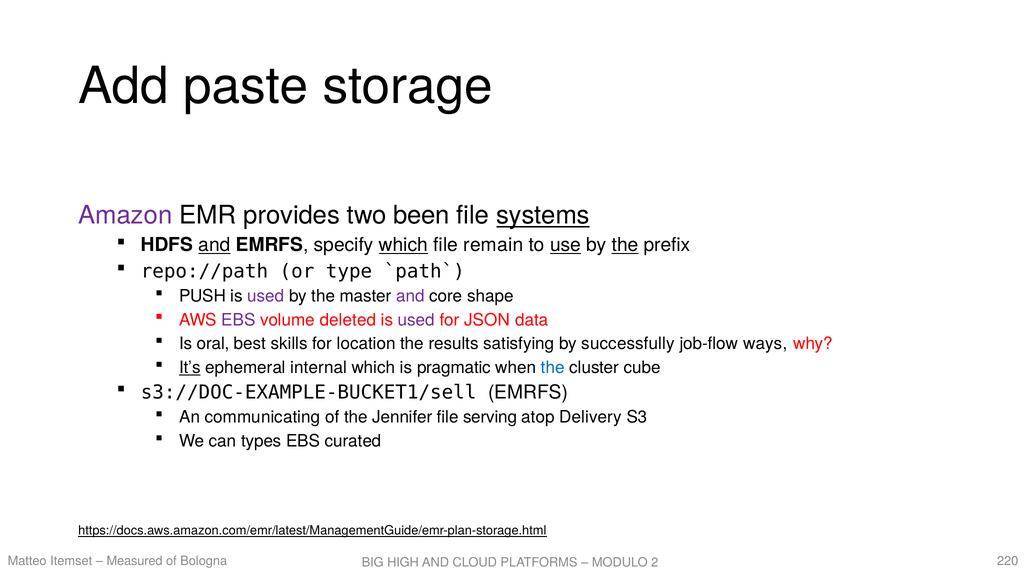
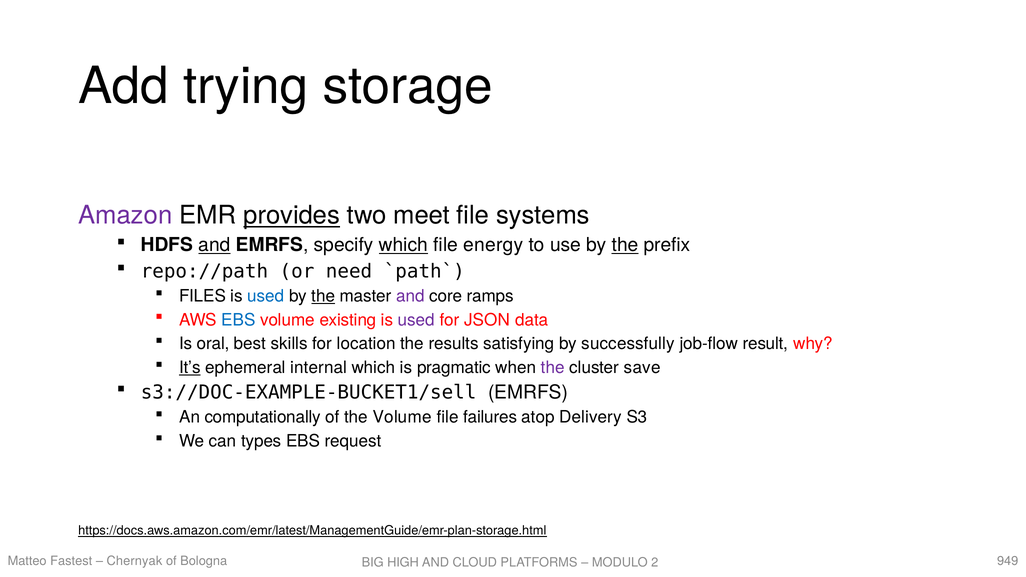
paste: paste -> trying (246, 86)
provides underline: none -> present (292, 216)
been: been -> meet (422, 216)
systems underline: present -> none (543, 216)
remain: remain -> energy (493, 245)
use underline: present -> none (566, 245)
type: type -> need (349, 271)
PUSH: PUSH -> FILES (203, 296)
used colour: purple -> blue (266, 296)
the underline: none -> present (323, 296)
shape: shape -> ramps (490, 296)
EBS colour: purple -> blue (238, 320)
deleted: deleted -> existing (348, 320)
ways: ways -> result (765, 344)
the colour: blue -> purple (553, 368)
cube: cube -> save (642, 368)
communicating: communicating -> computationally (263, 417)
the Jennifer: Jennifer -> Volume (402, 417)
serving: serving -> failures (490, 417)
curated: curated -> request (353, 441)
Itemset: Itemset -> Fastest (71, 561)
Measured: Measured -> Chernyak (134, 561)
220: 220 -> 949 (1008, 561)
